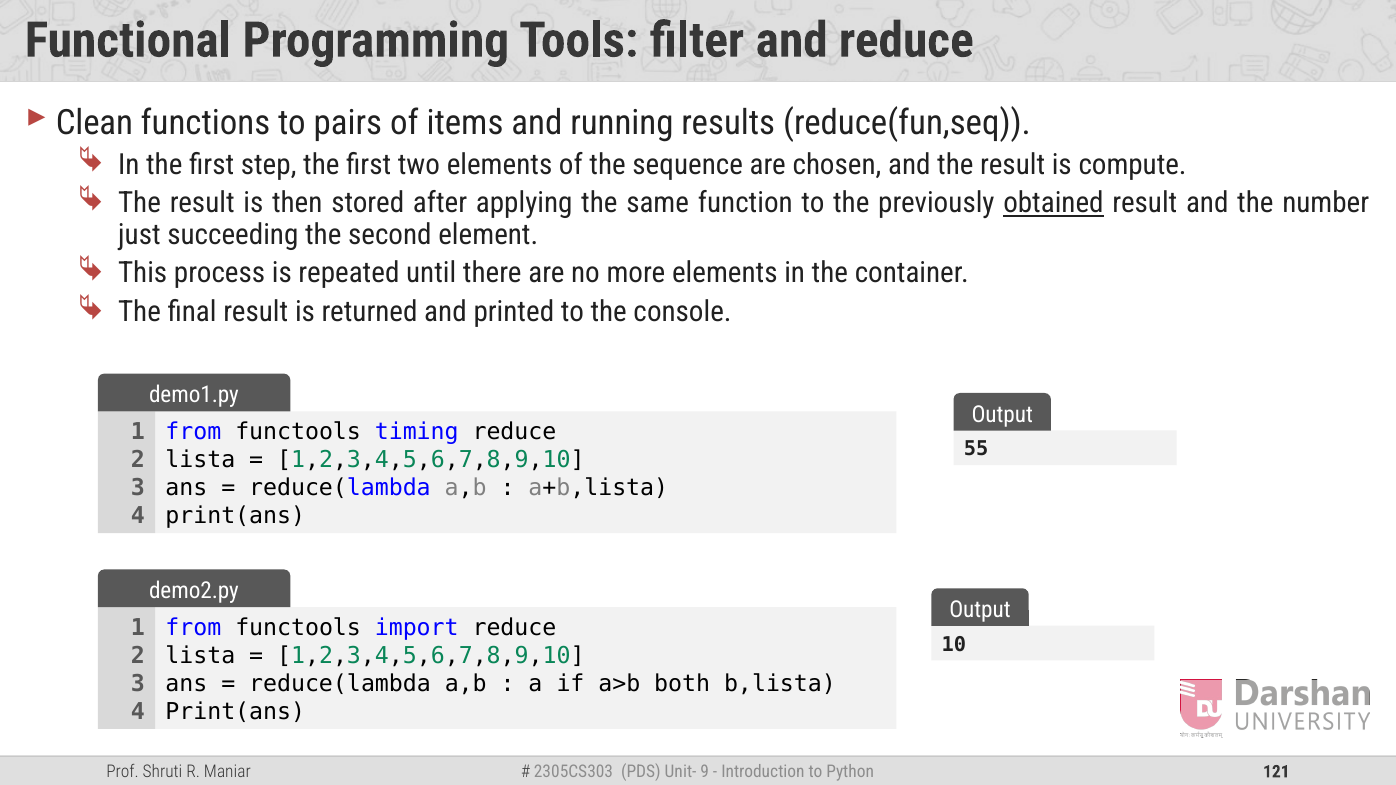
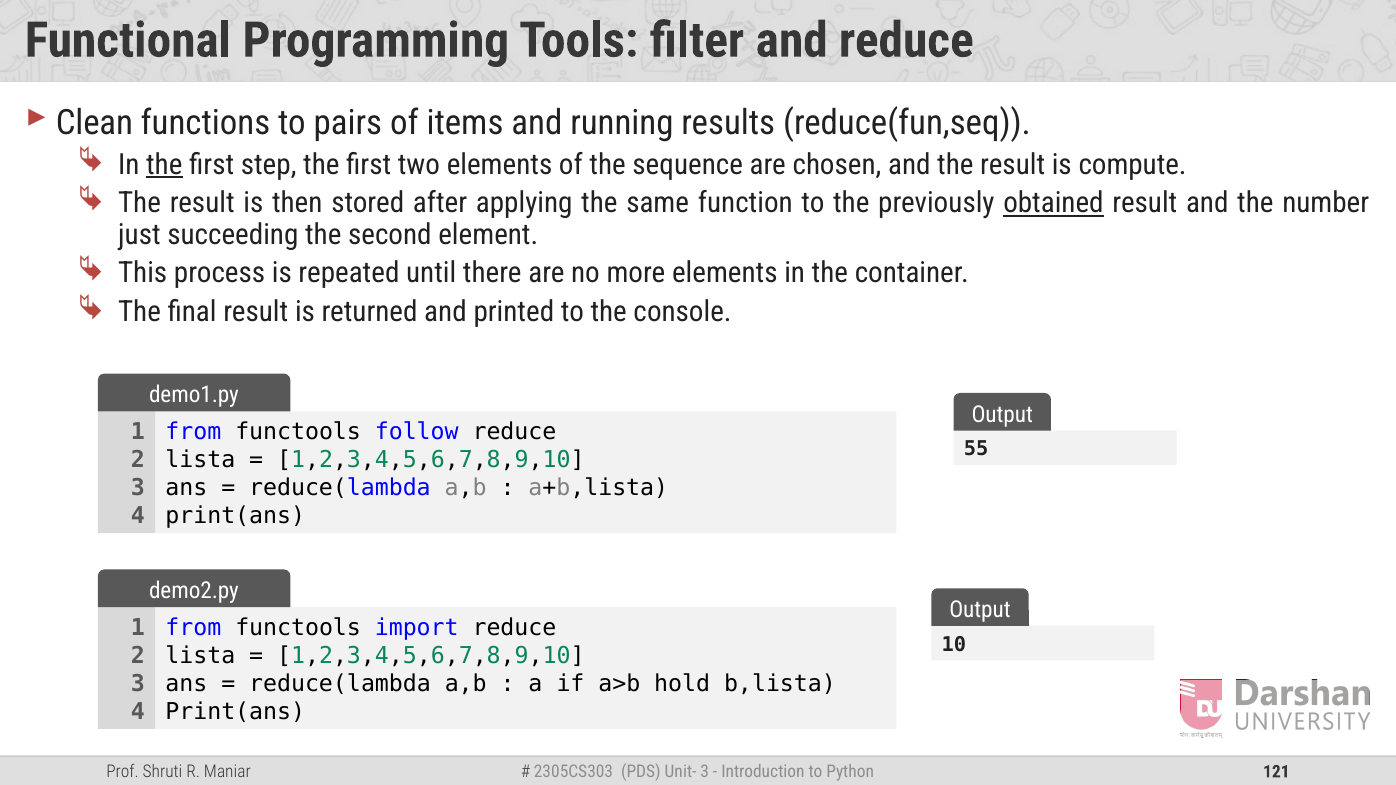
the underline: none -> present (164, 165)
timing: timing -> follow (417, 432)
both: both -> hold (682, 684)
9: 9 -> 3 (705, 772)
